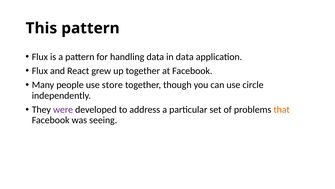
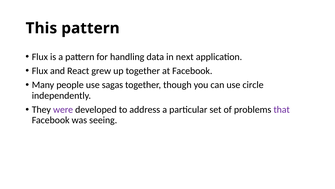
in data: data -> next (185, 57)
store: store -> sagas (112, 85)
that colour: orange -> purple (282, 109)
